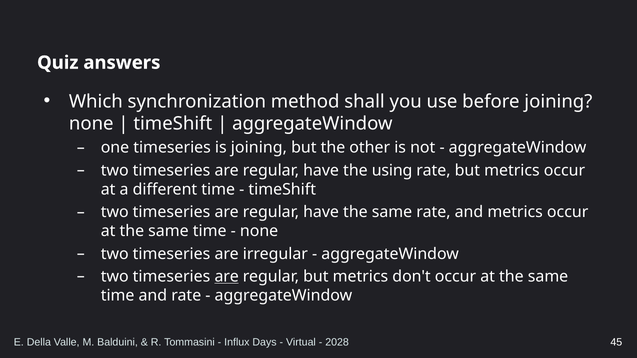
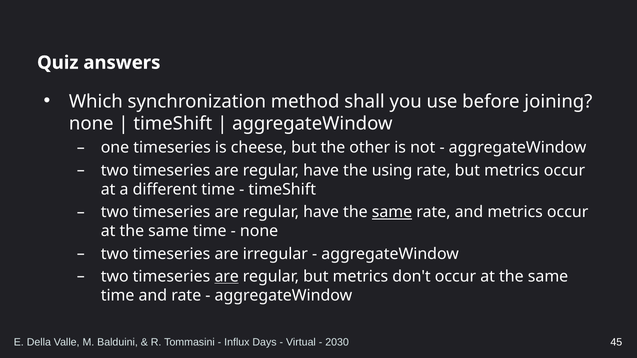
is joining: joining -> cheese (259, 148)
same underline: none -> present (392, 212)
2028: 2028 -> 2030 (337, 343)
